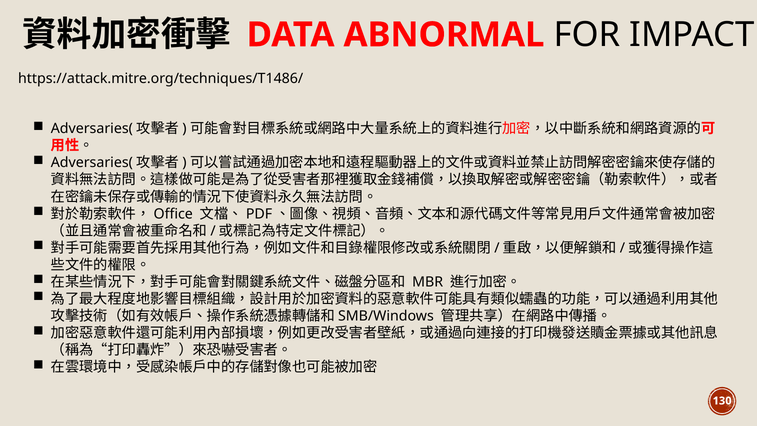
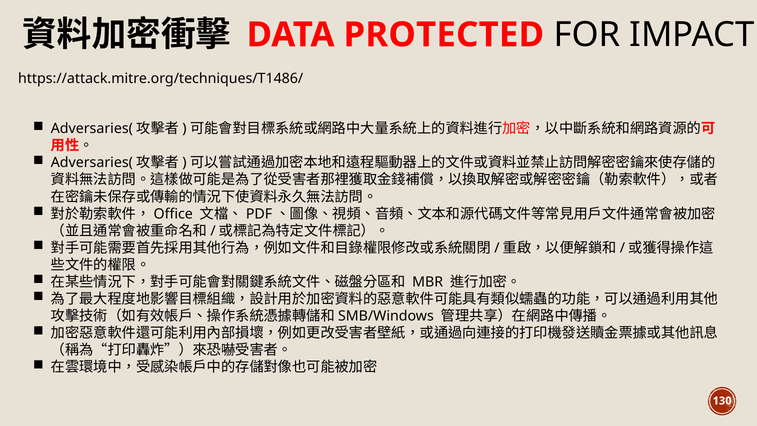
ABNORMAL: ABNORMAL -> PROTECTED (444, 35)
